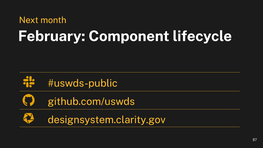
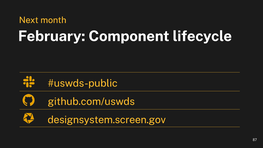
designsystem.clarity.gov: designsystem.clarity.gov -> designsystem.screen.gov (107, 120)
